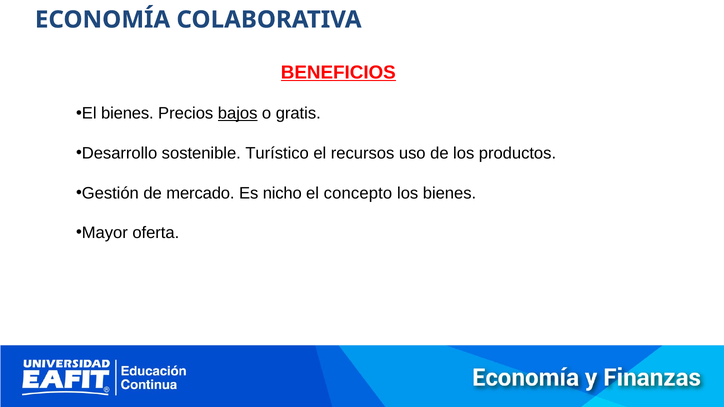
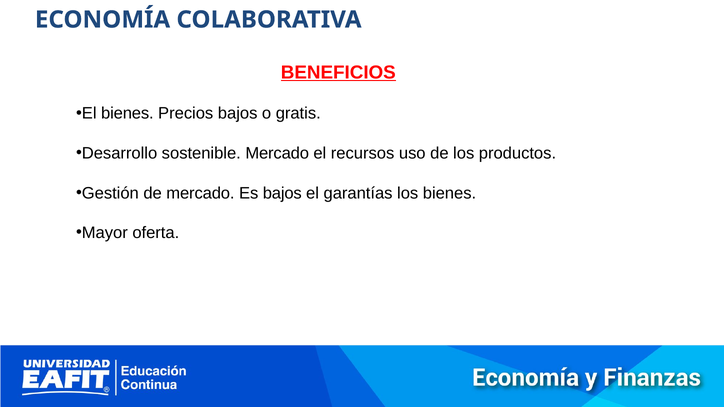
bajos underline: present -> none (238, 114)
sostenible Turístico: Turístico -> Mercado (277, 153)
Es nicho: nicho -> bajos (282, 193)
concepto: concepto -> garantías (358, 193)
